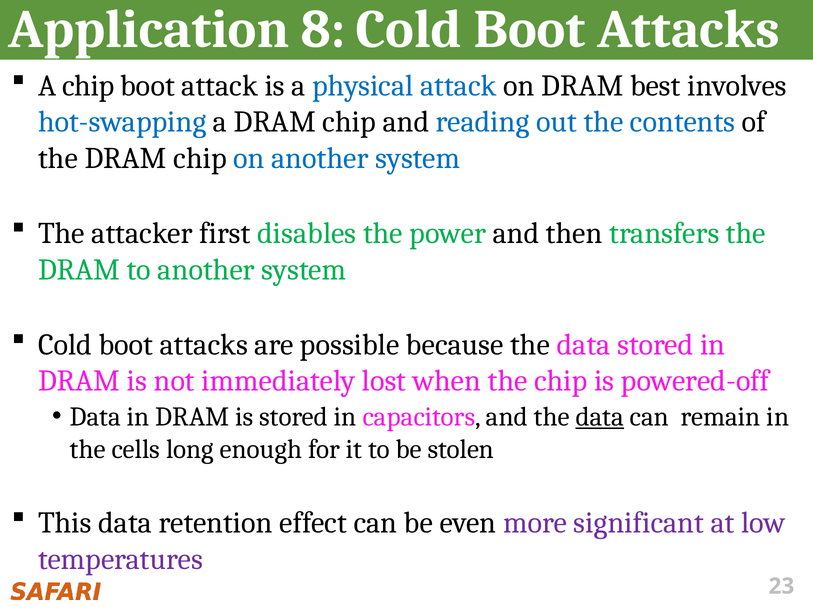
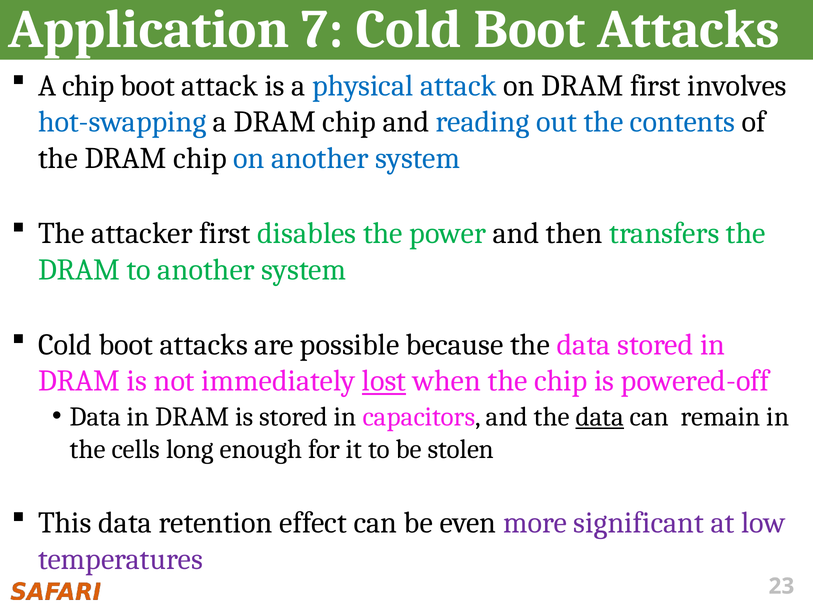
8: 8 -> 7 (322, 29)
DRAM best: best -> first (655, 86)
lost underline: none -> present (384, 381)
